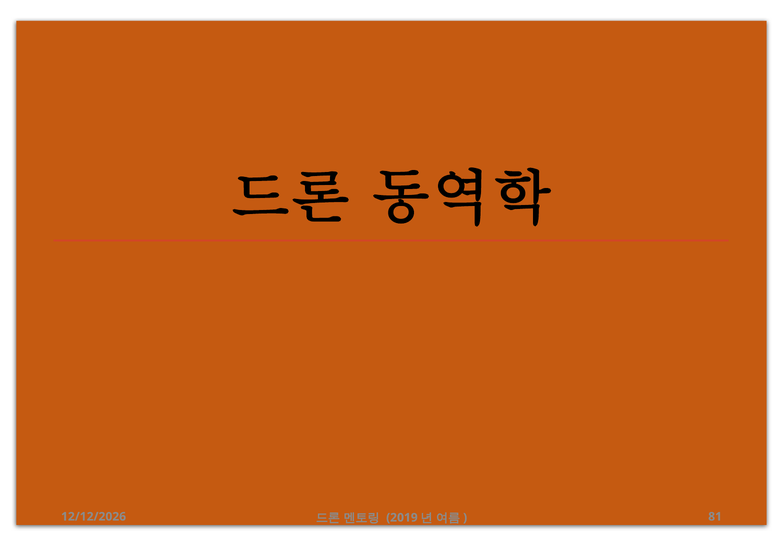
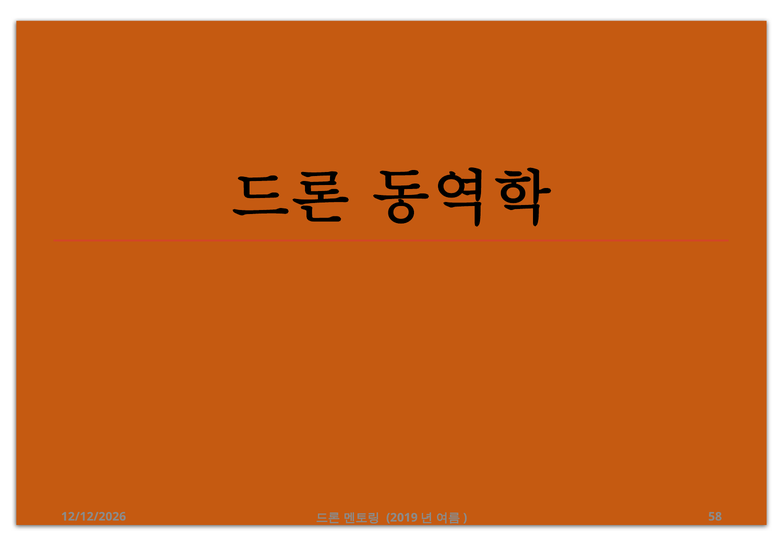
81: 81 -> 58 (715, 517)
